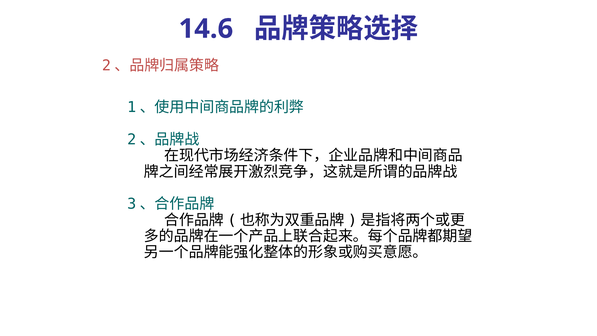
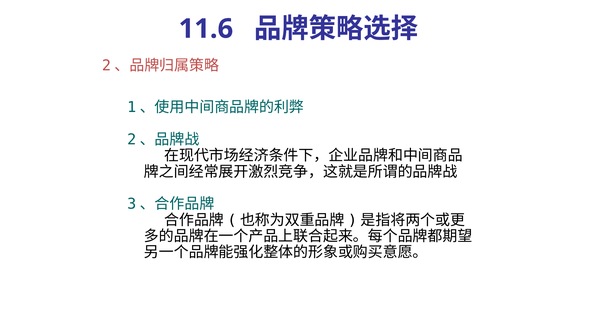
14.6: 14.6 -> 11.6 (206, 29)
